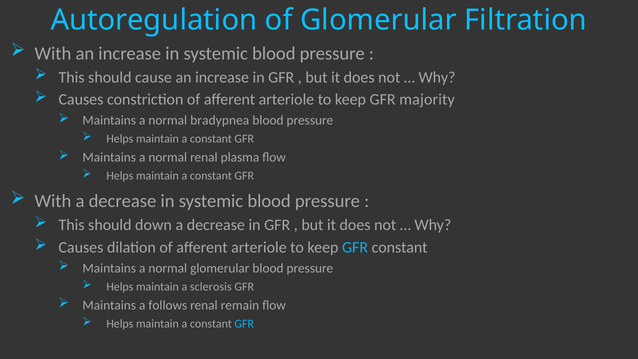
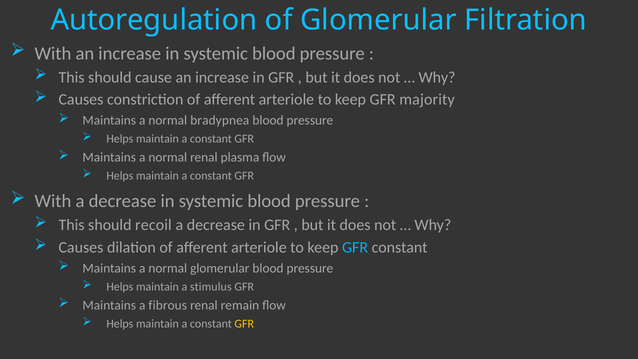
down: down -> recoil (153, 225)
sclerosis: sclerosis -> stimulus (211, 287)
follows: follows -> fibrous (168, 305)
GFR colour: light blue -> yellow (244, 323)
